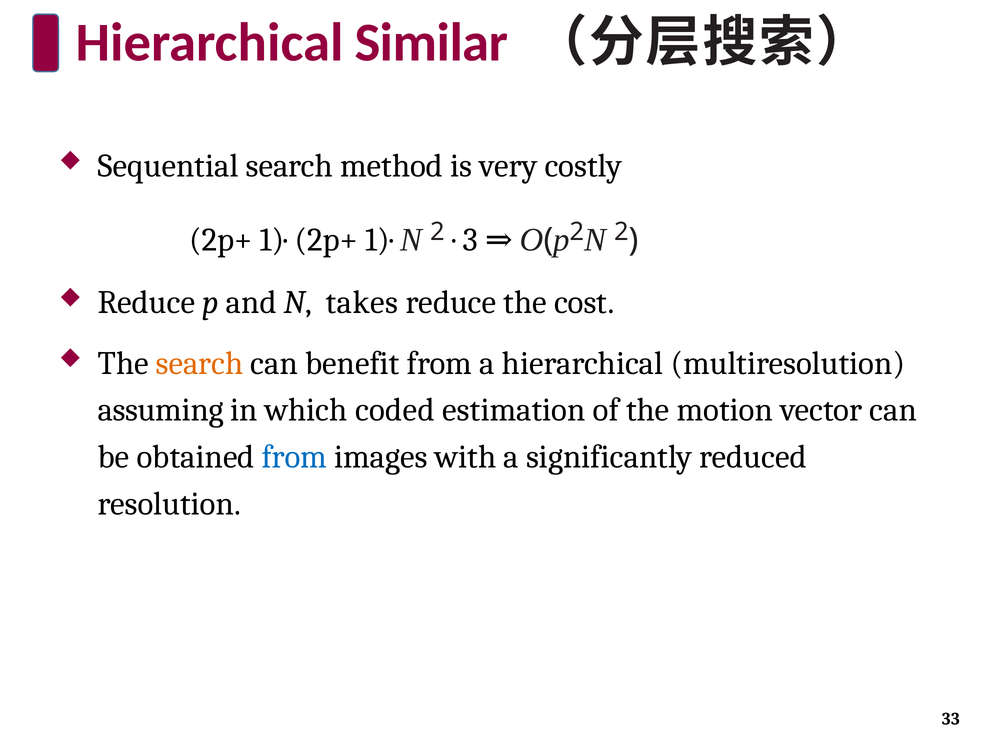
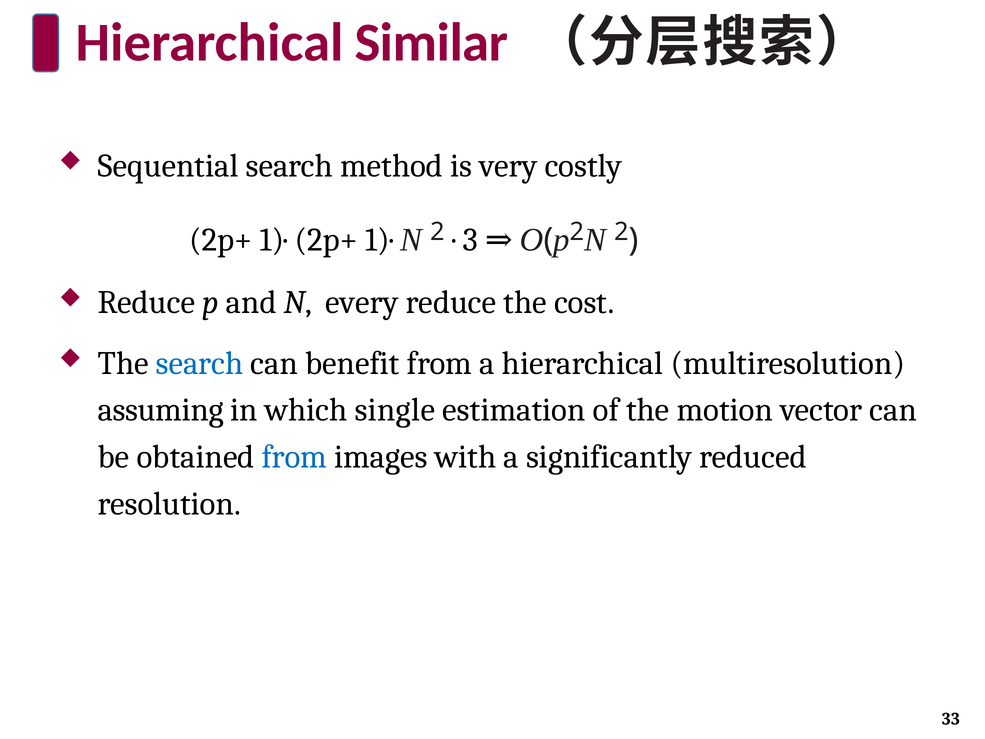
takes: takes -> every (362, 303)
search colour: orange -> blue (200, 363)
coded: coded -> single (395, 410)
